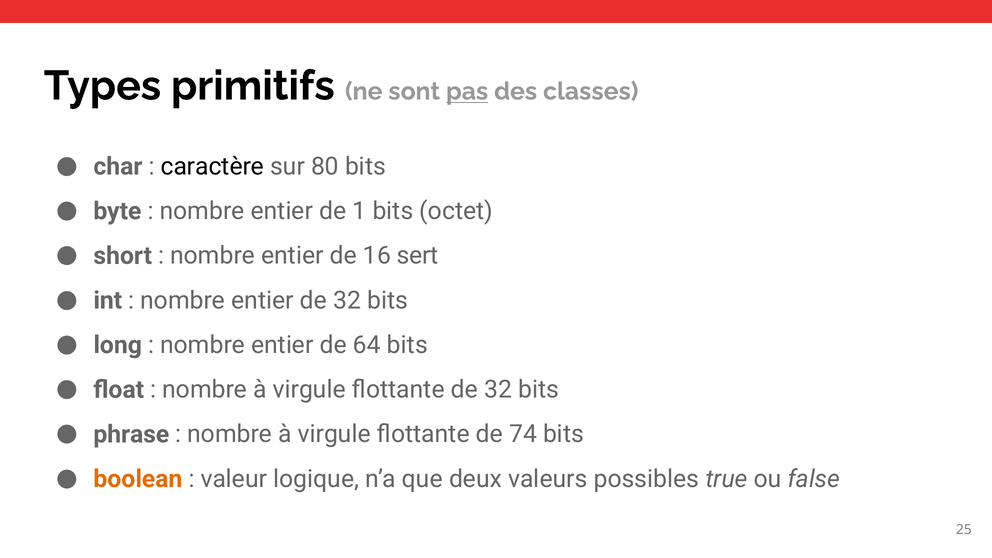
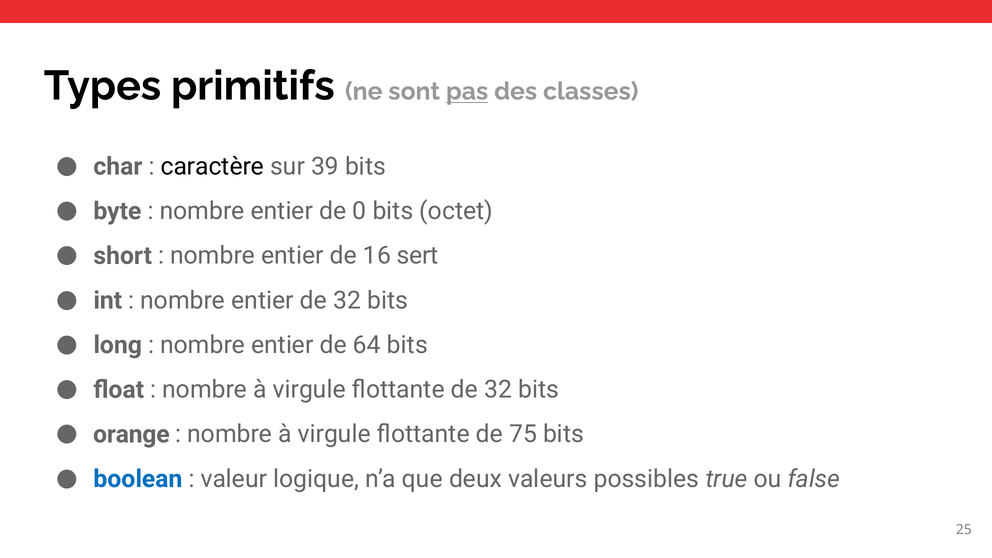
80: 80 -> 39 (325, 166)
1: 1 -> 0 (359, 211)
phrase: phrase -> orange (131, 434)
74: 74 -> 75 (523, 434)
boolean colour: orange -> blue (138, 479)
